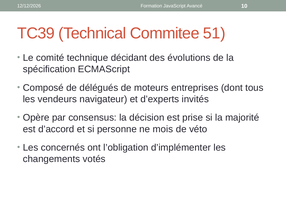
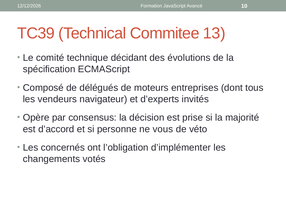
51: 51 -> 13 (214, 33)
mois: mois -> vous (163, 129)
